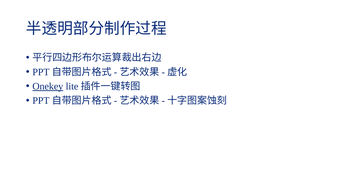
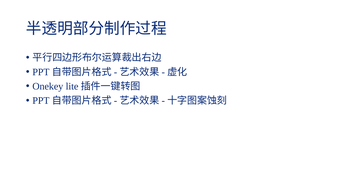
Onekey underline: present -> none (48, 86)
